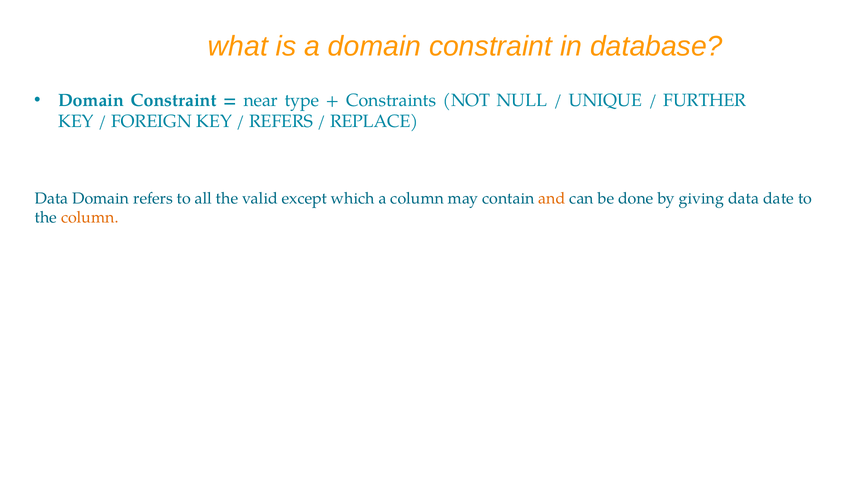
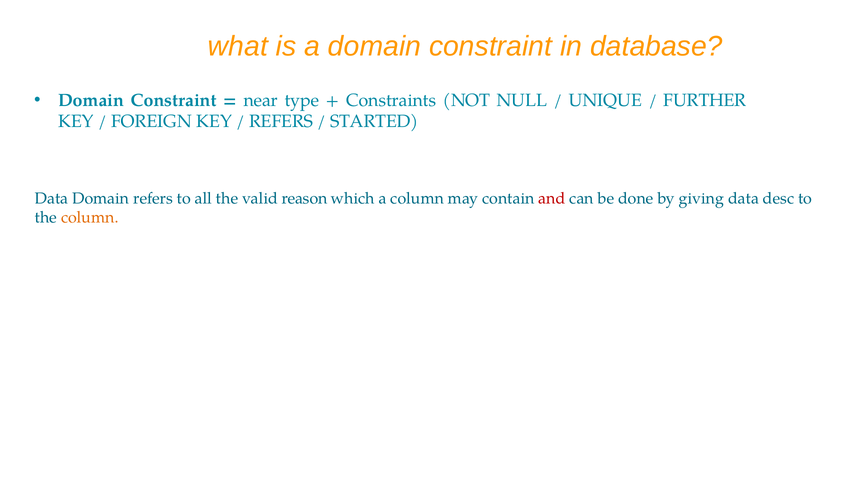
REPLACE: REPLACE -> STARTED (374, 122)
except: except -> reason (305, 199)
and colour: orange -> red (552, 199)
date: date -> desc (779, 199)
